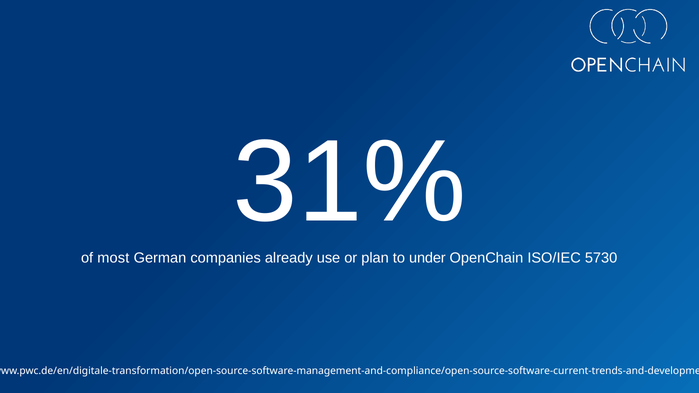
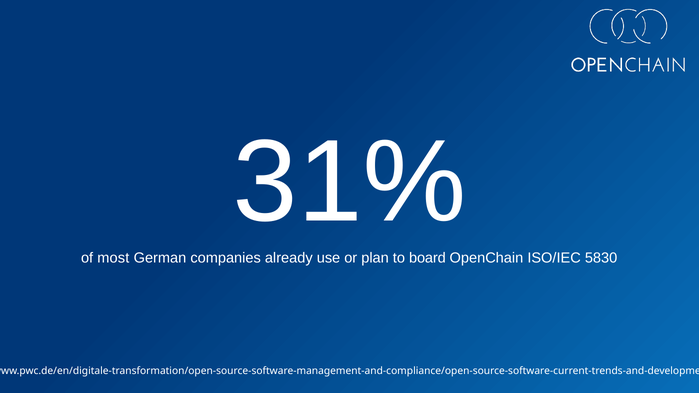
under: under -> board (427, 258)
5730: 5730 -> 5830 (601, 258)
